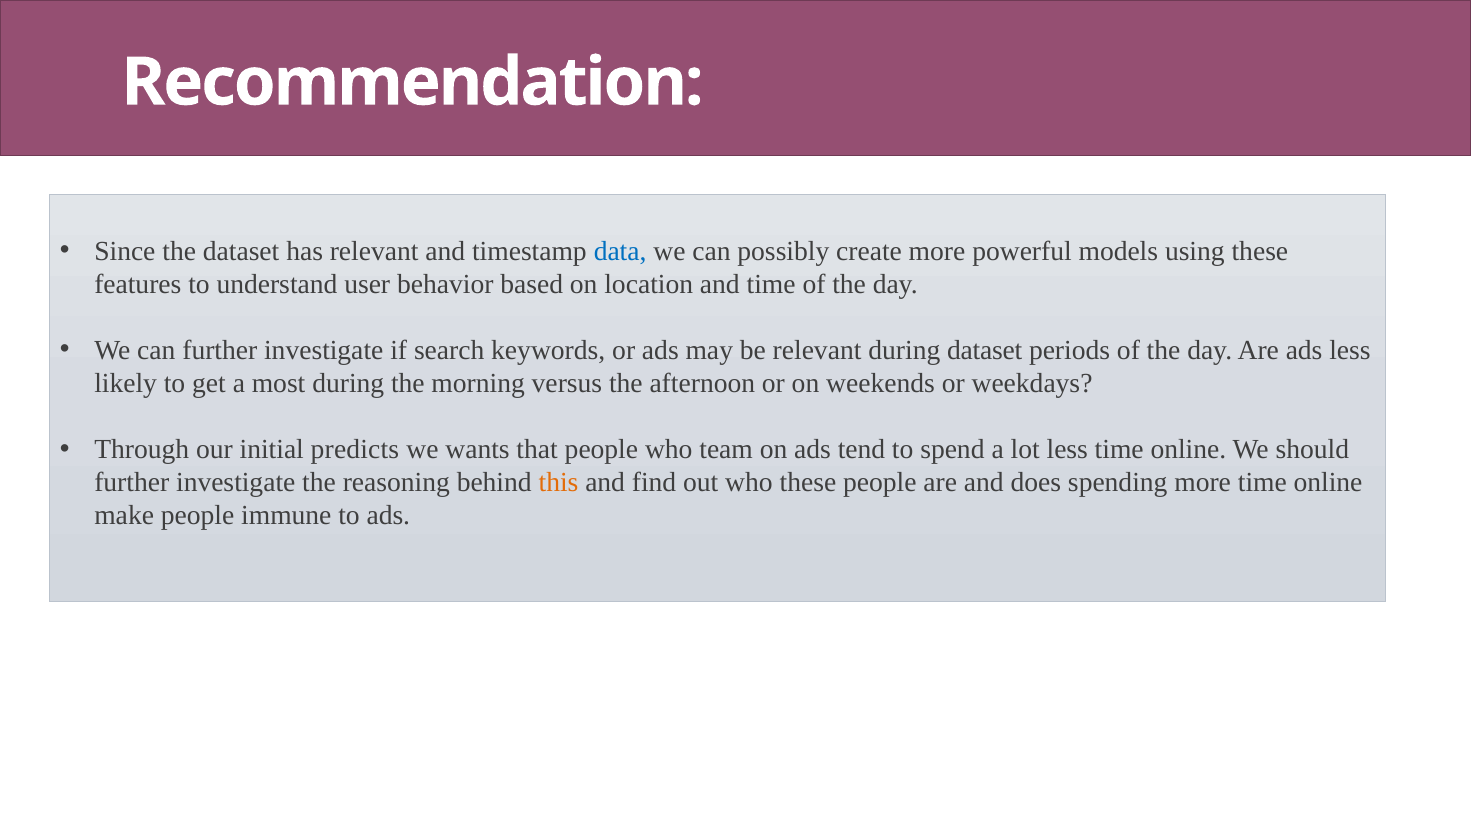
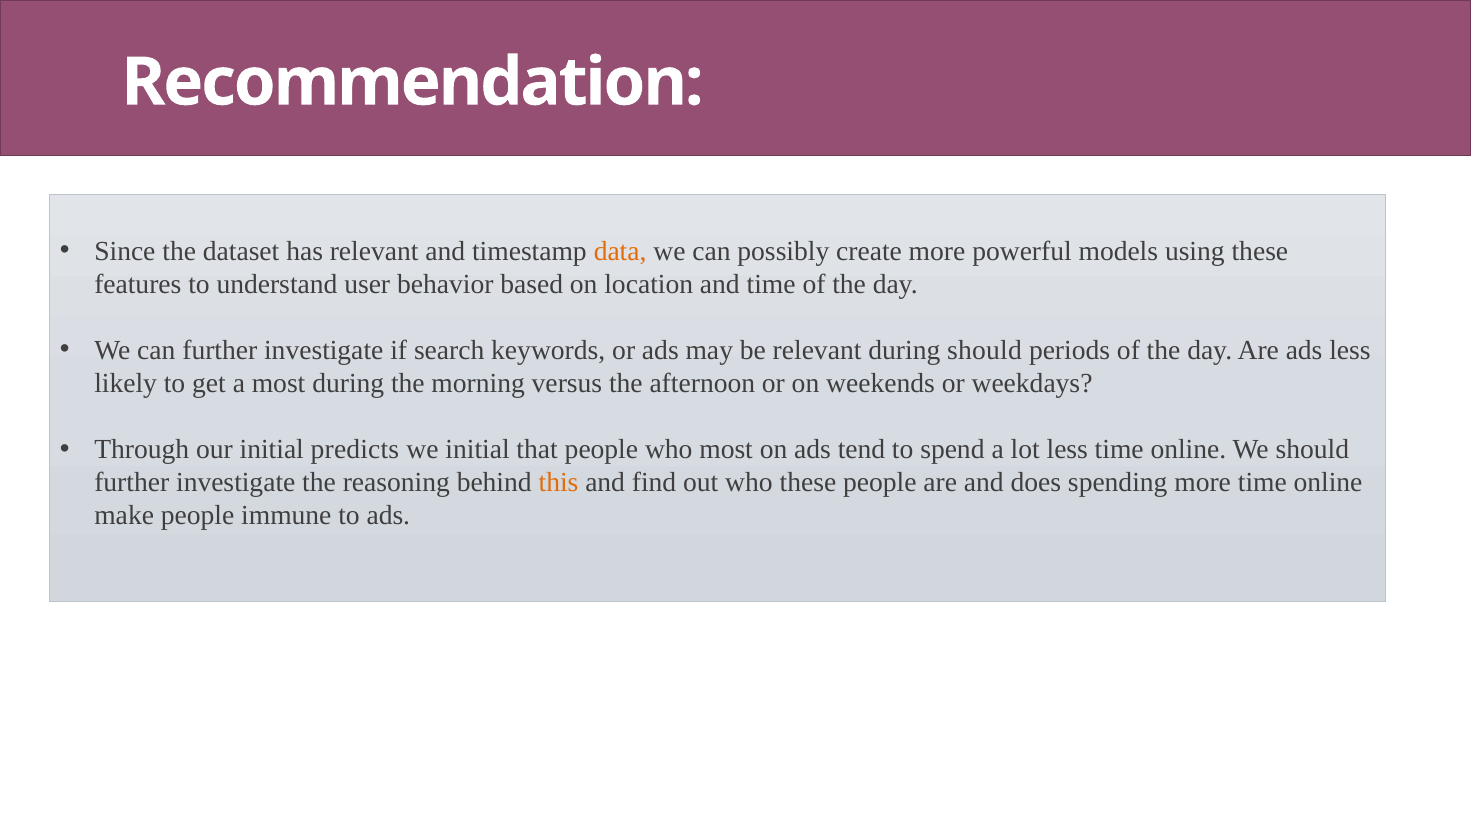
data colour: blue -> orange (620, 251)
during dataset: dataset -> should (984, 350)
we wants: wants -> initial (478, 450)
who team: team -> most (726, 450)
